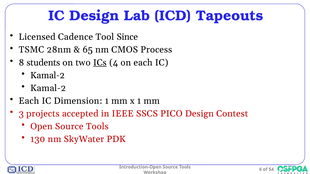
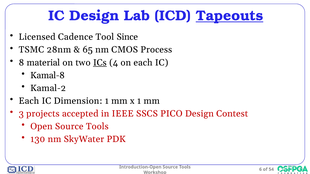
Tapeouts underline: none -> present (230, 16)
students: students -> material (43, 63)
Kamal-2: Kamal-2 -> Kamal-8 (48, 75)
